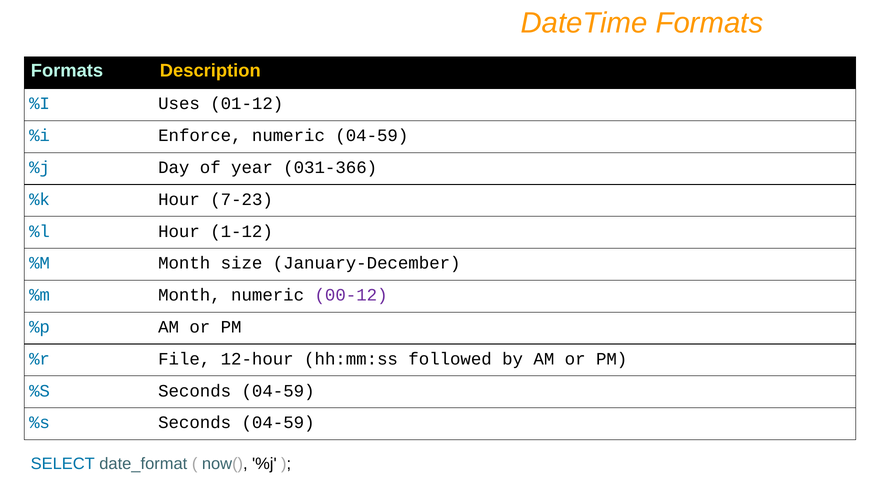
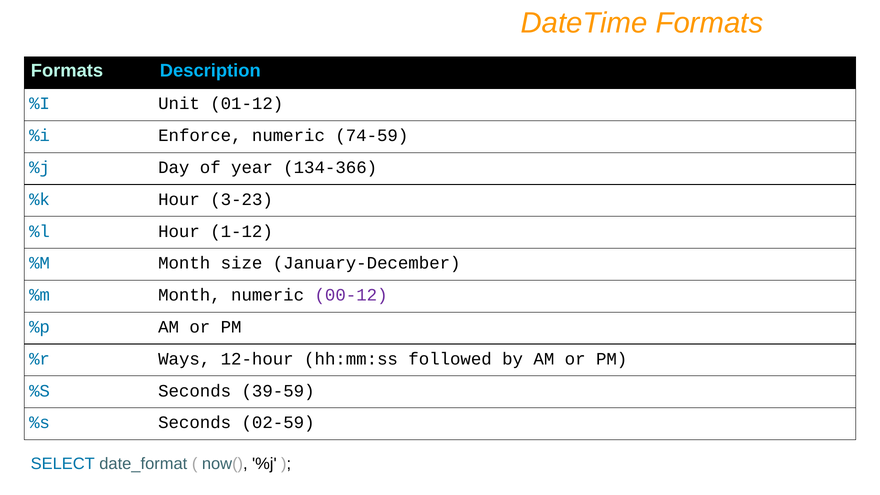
Description colour: yellow -> light blue (210, 71)
Uses: Uses -> Unit (179, 104)
numeric 04-59: 04-59 -> 74-59 (372, 136)
031-366: 031-366 -> 134-366 (330, 167)
7-23: 7-23 -> 3-23 (242, 199)
File: File -> Ways (184, 359)
04-59: 04-59 -> 39-59 (278, 391)
04-59: 04-59 -> 02-59 (278, 423)
